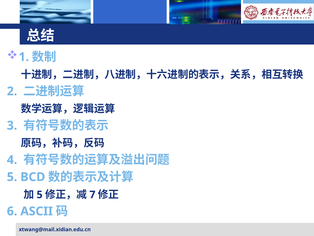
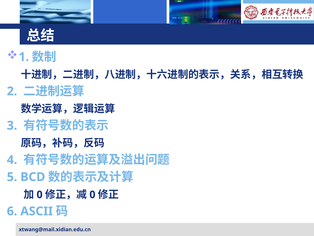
5: 5 -> 0 (40, 194)
7: 7 -> 0 (92, 194)
